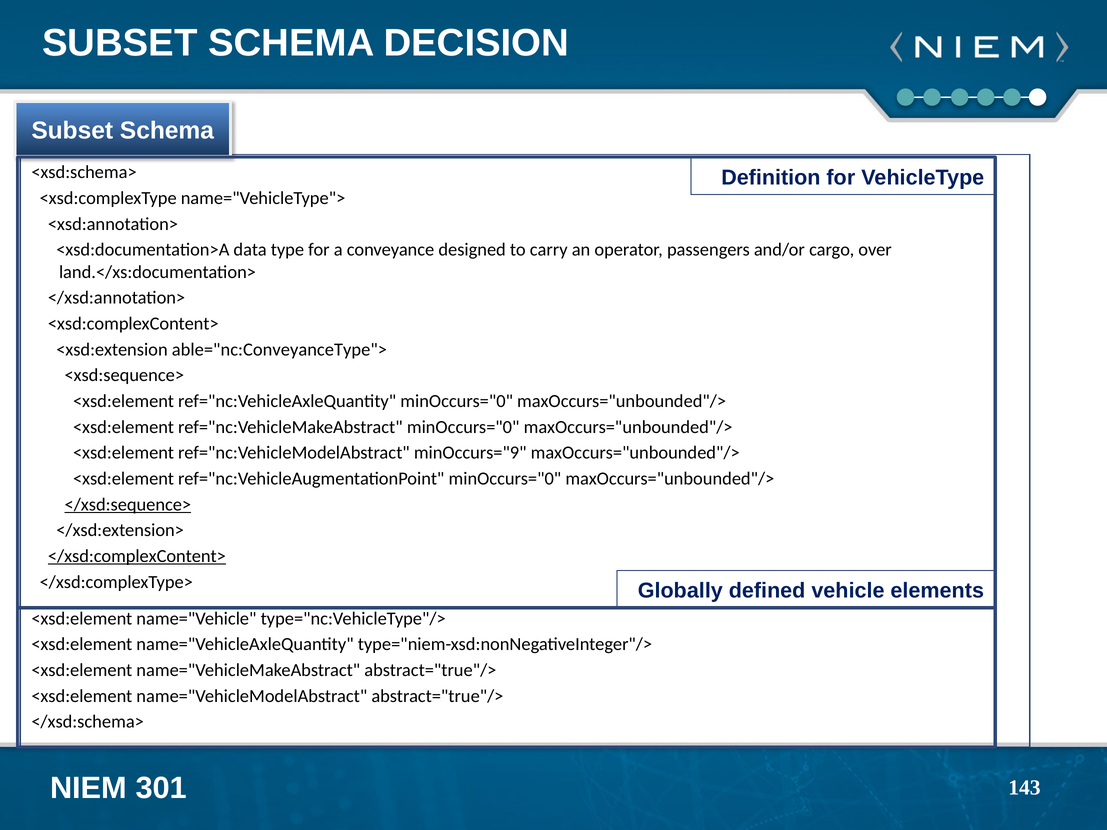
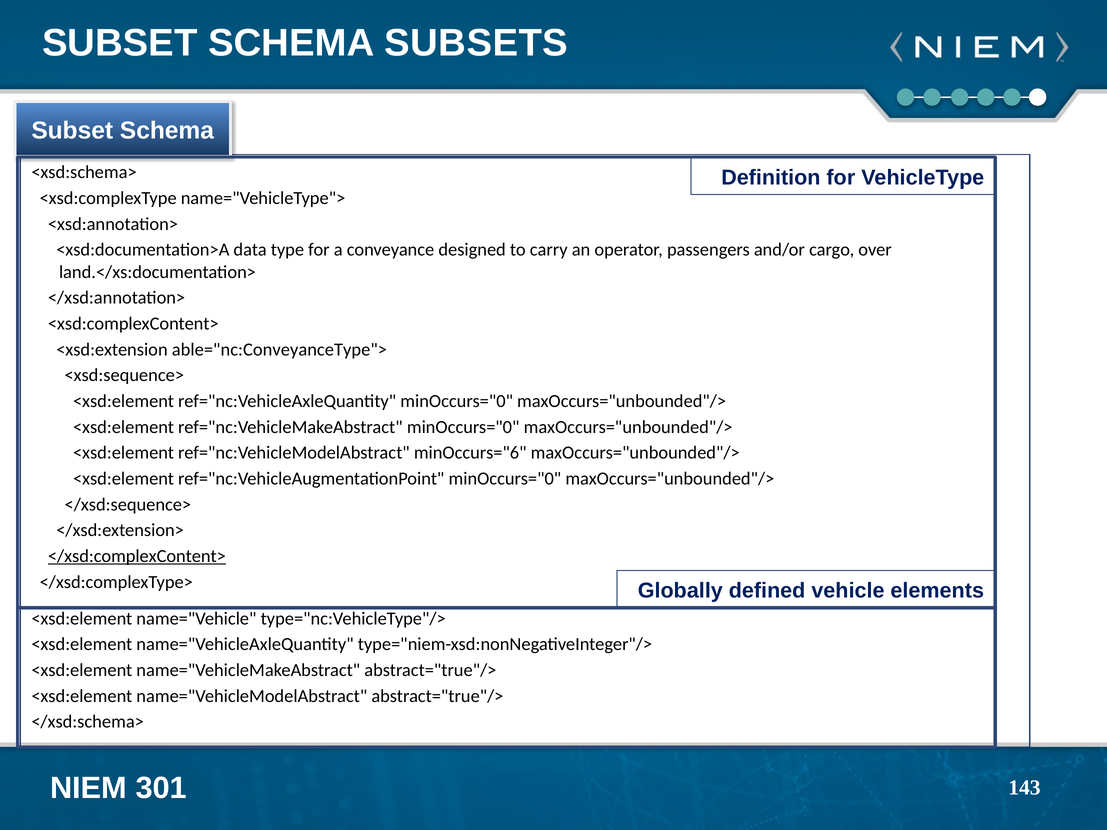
DECISION: DECISION -> SUBSETS (476, 43)
minOccurs="9: minOccurs="9 -> minOccurs="6 (470, 453)
</xsd:sequence> underline: present -> none (128, 505)
